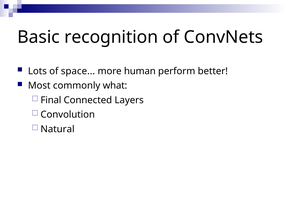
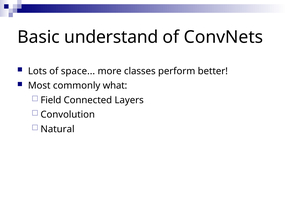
recognition: recognition -> understand (111, 37)
human: human -> classes (140, 71)
Final: Final -> Field (51, 100)
